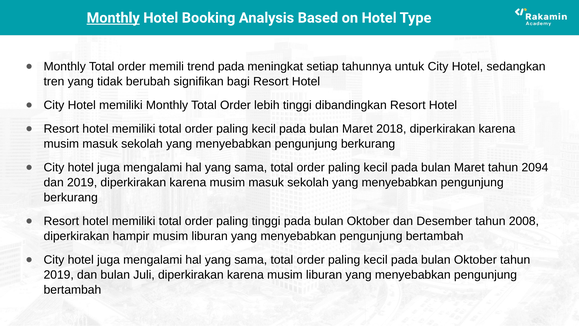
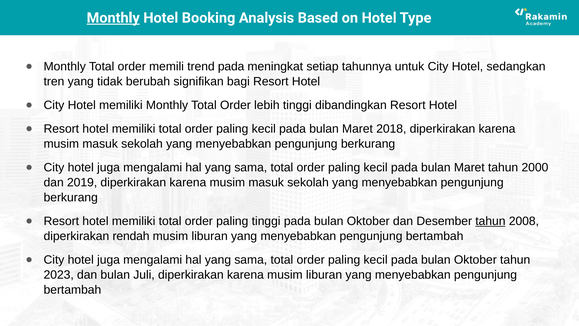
2094: 2094 -> 2000 (535, 167)
tahun underline: none -> present (490, 221)
hampir: hampir -> rendah (131, 236)
2019: 2019 -> 2023 (59, 275)
